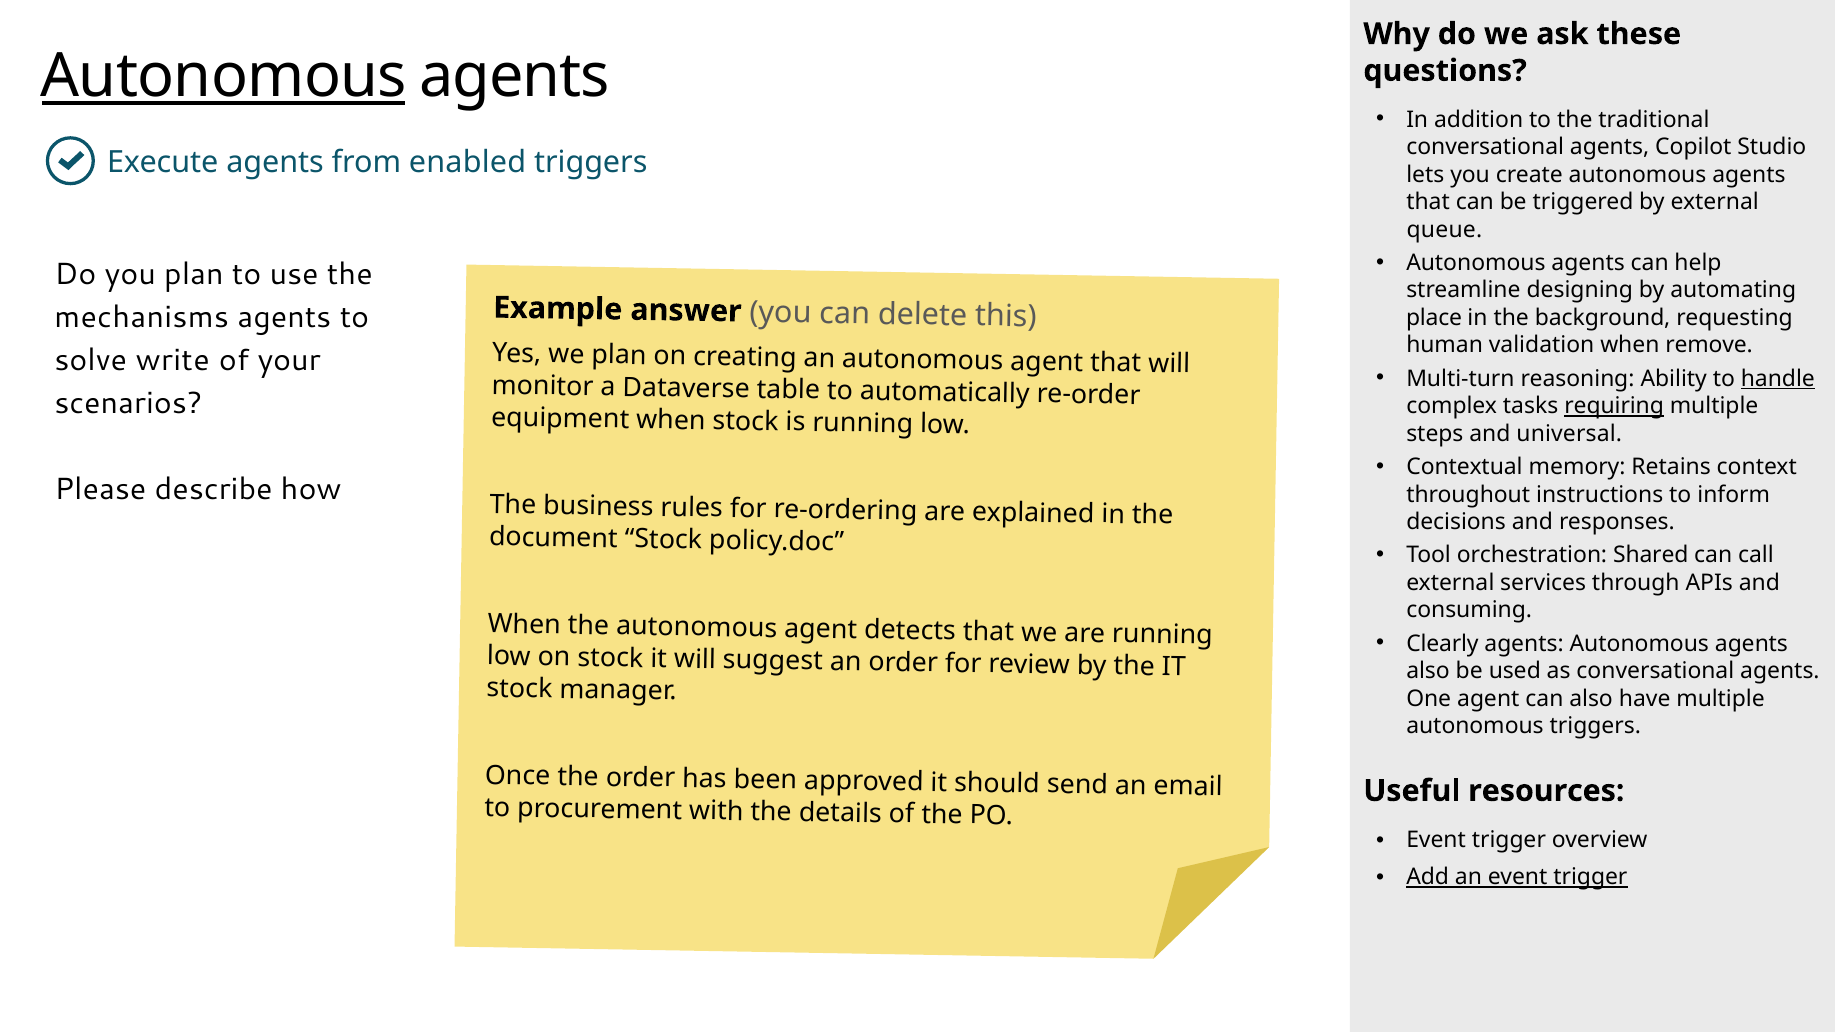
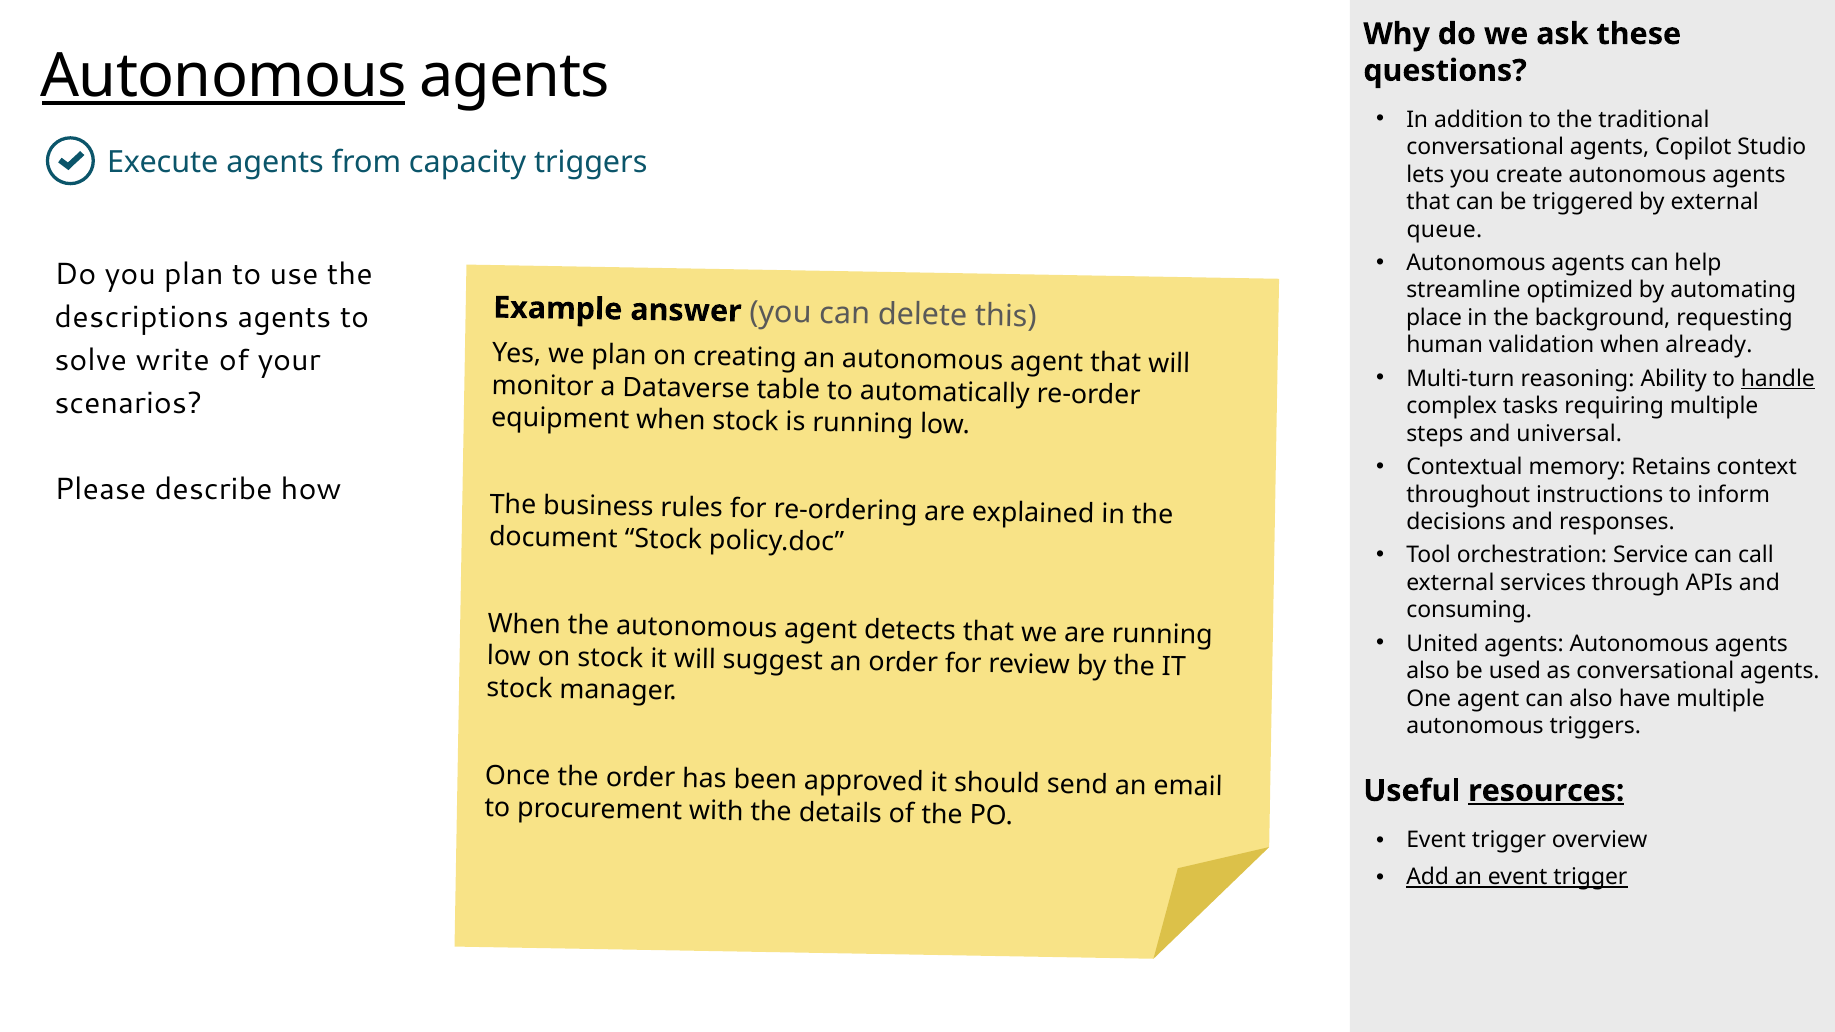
enabled: enabled -> capacity (468, 163)
designing: designing -> optimized (1580, 290)
mechanisms: mechanisms -> descriptions (142, 317)
remove: remove -> already (1709, 345)
requiring underline: present -> none (1614, 406)
Shared: Shared -> Service (1651, 555)
Clearly: Clearly -> United (1442, 644)
resources underline: none -> present (1546, 791)
